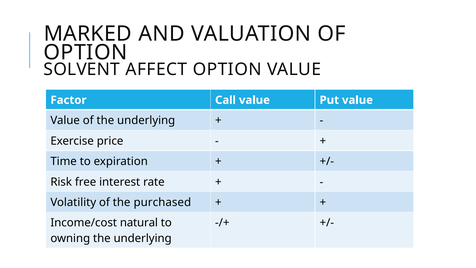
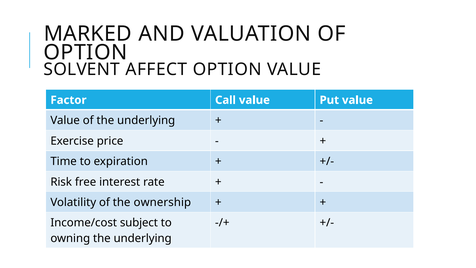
purchased: purchased -> ownership (162, 202)
natural: natural -> subject (139, 223)
